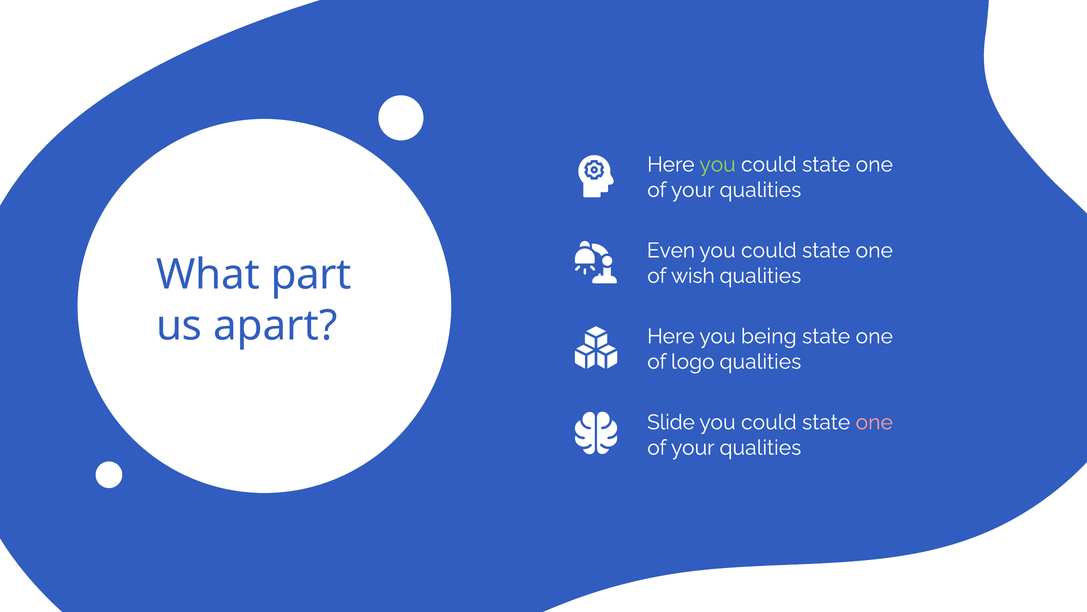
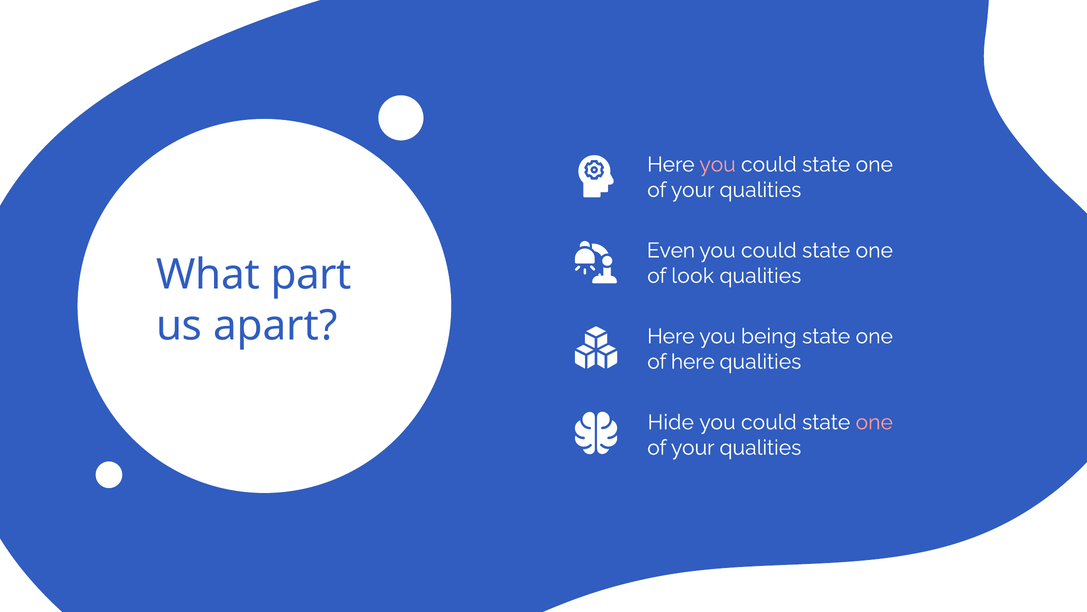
you colour: light green -> pink (718, 164)
wish: wish -> look (693, 276)
of logo: logo -> here (693, 361)
Slide: Slide -> Hide (671, 422)
